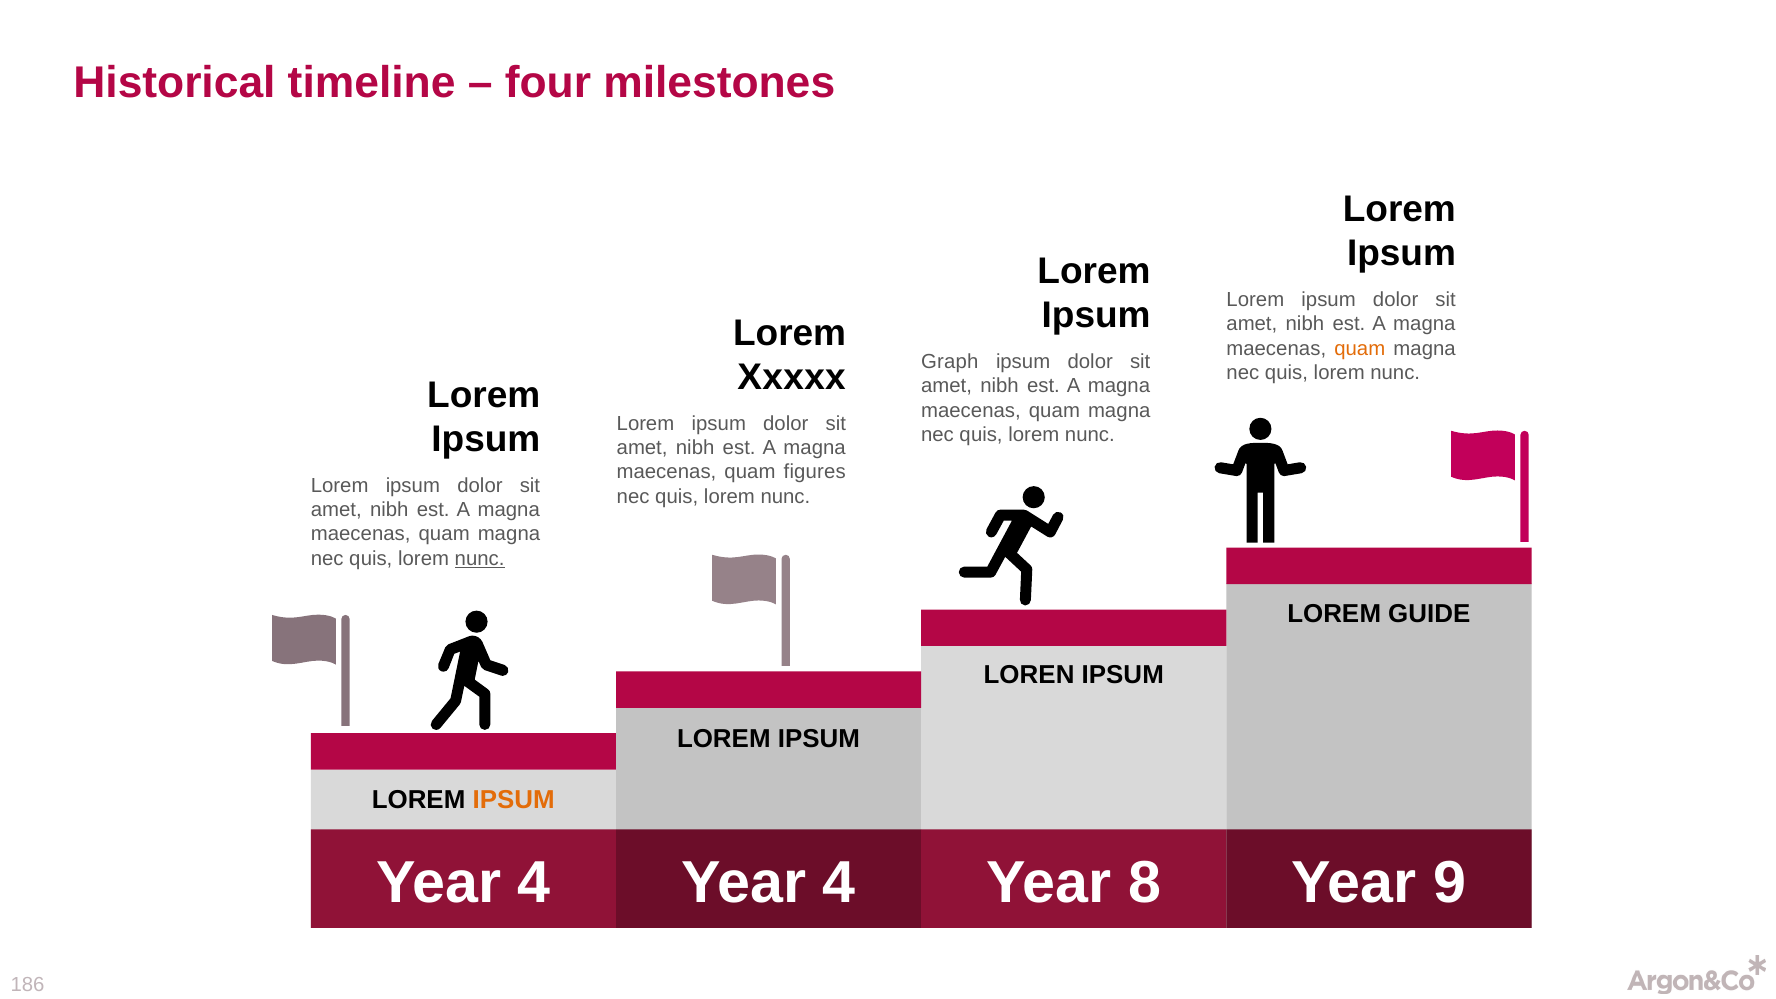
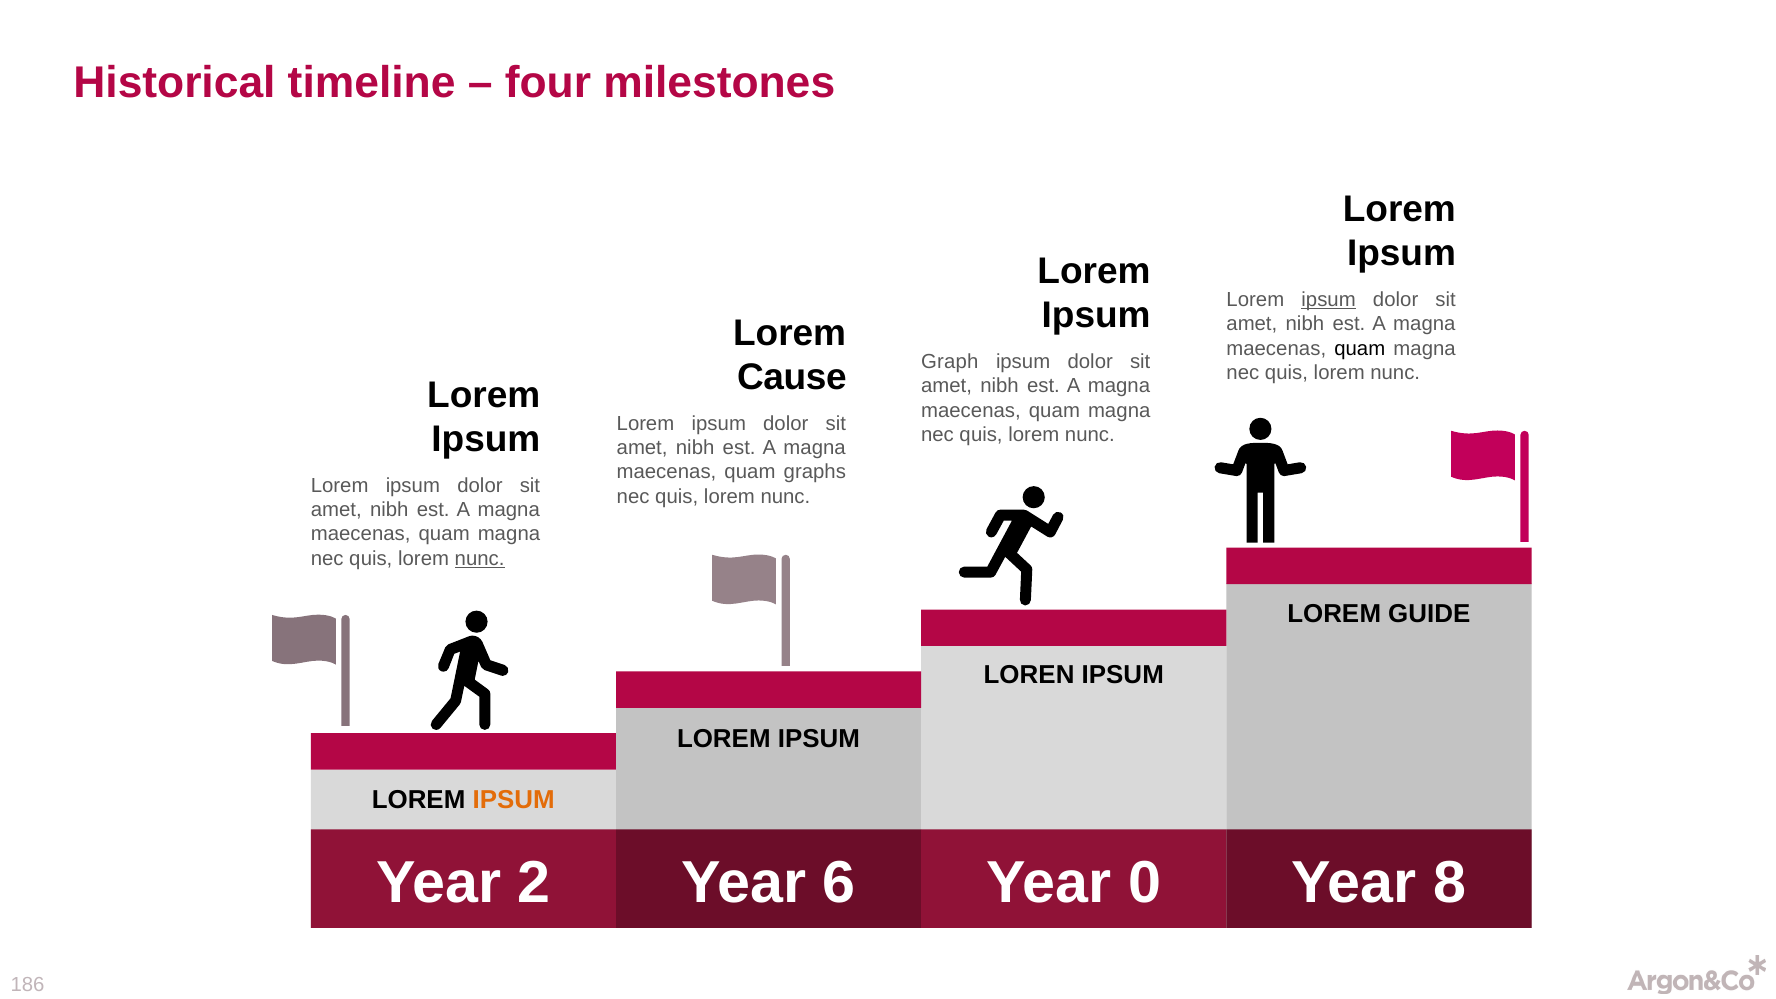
ipsum underline: none -> present (1329, 300)
quam colour: orange -> black (1360, 348)
Xxxxx: Xxxxx -> Cause (792, 377)
figures: figures -> graphs (815, 472)
4: 4 -> 2 (534, 883)
4: 4 -> 6 (839, 883)
8: 8 -> 0 (1145, 883)
9: 9 -> 8 (1450, 883)
